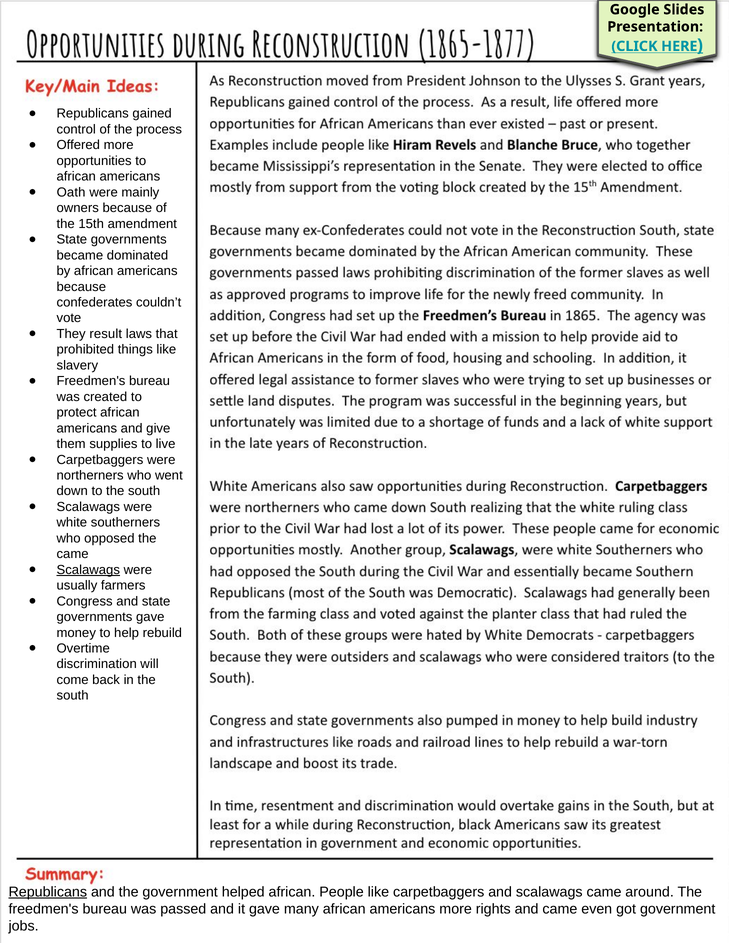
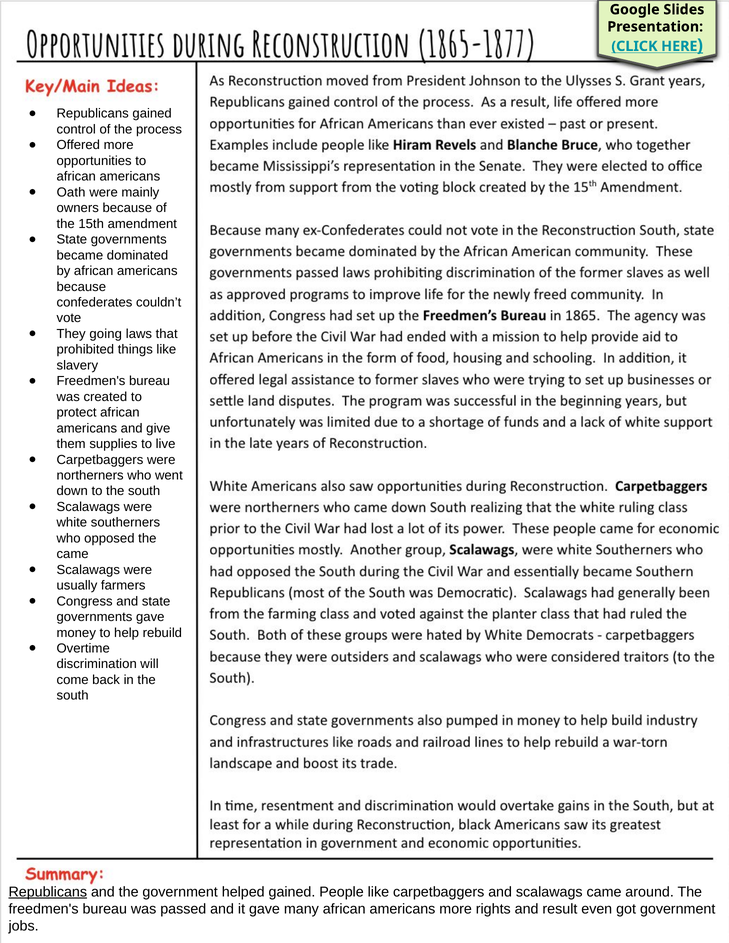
result: result -> going (106, 334)
Scalawags underline: present -> none (88, 570)
helped african: african -> gained (292, 892)
and came: came -> result (560, 909)
